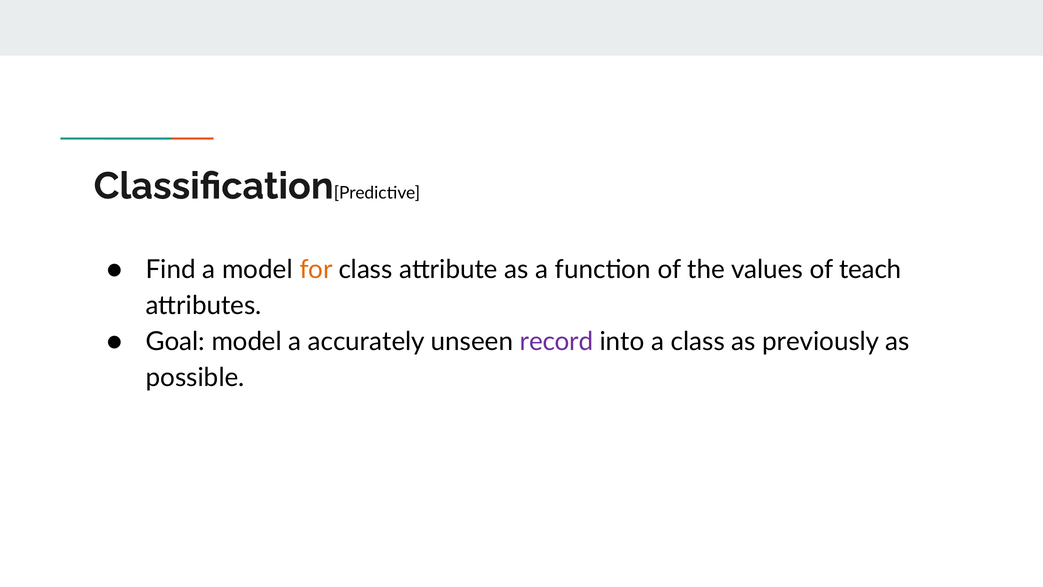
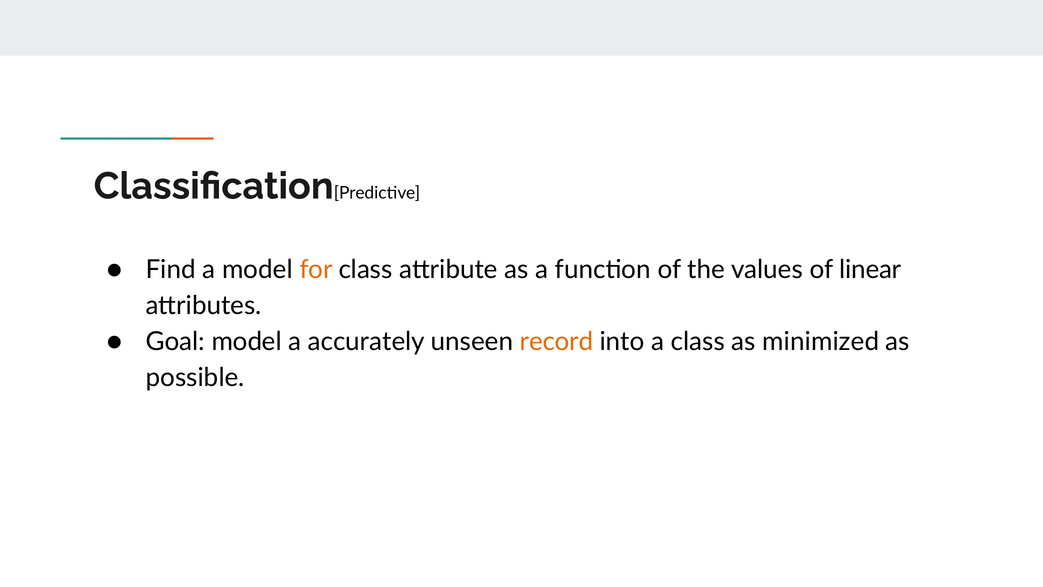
teach: teach -> linear (870, 270)
record colour: purple -> orange (557, 342)
previously: previously -> minimized (821, 342)
